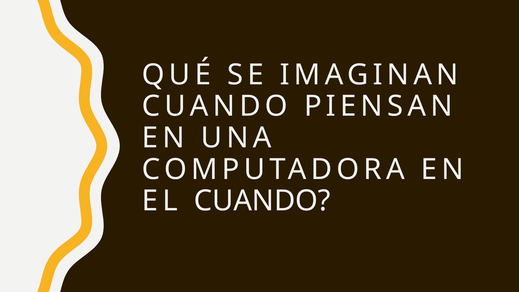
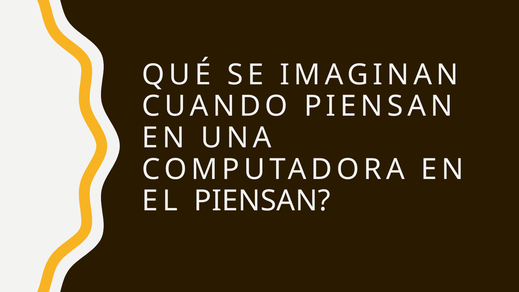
EL CUANDO: CUANDO -> PIENSAN (262, 201)
